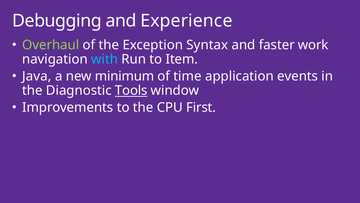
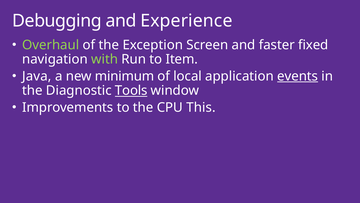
Syntax: Syntax -> Screen (207, 45)
work: work -> fixed (313, 45)
with colour: light blue -> light green (105, 59)
time: time -> local (188, 76)
events underline: none -> present (298, 76)
First: First -> This (201, 107)
